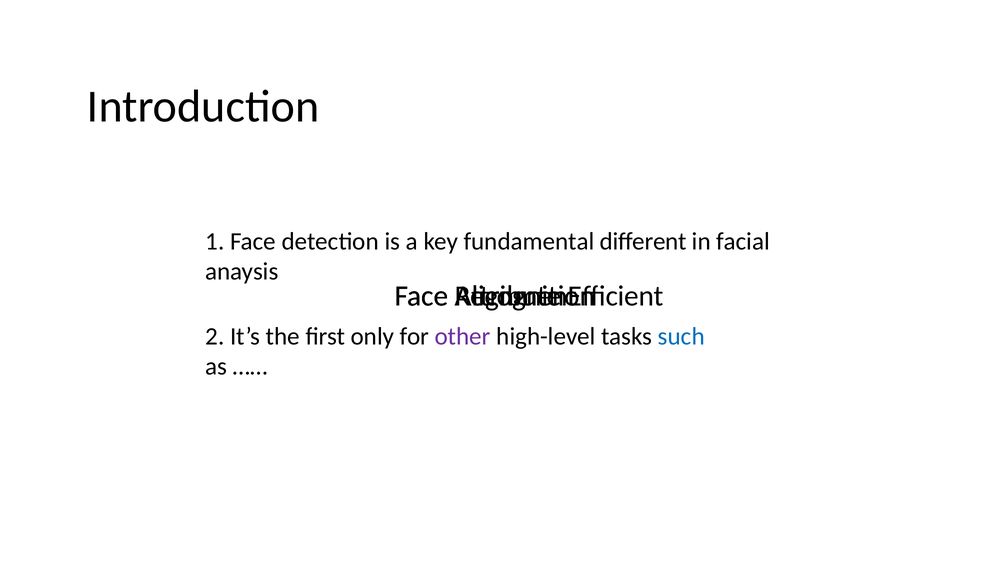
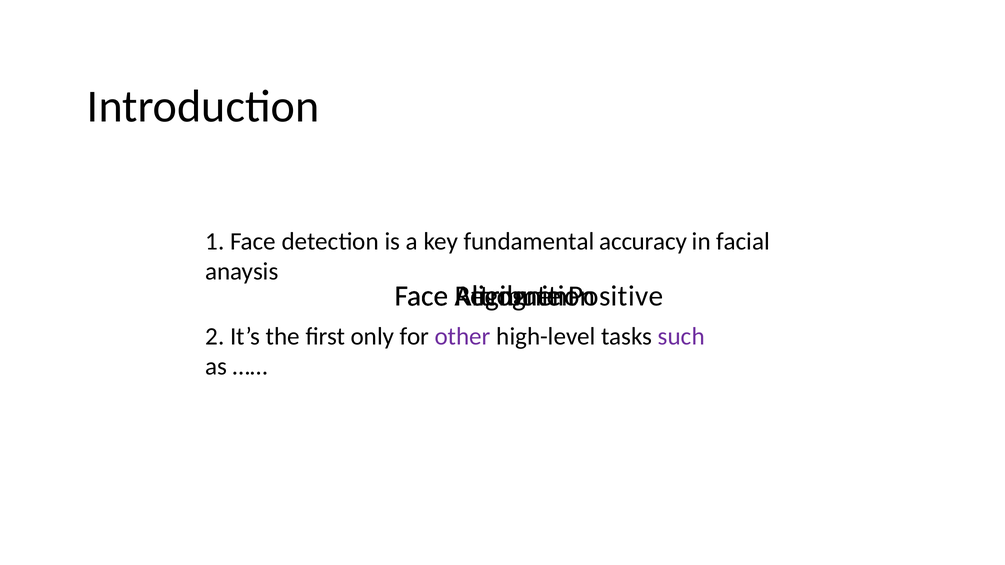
diﬀerent: diﬀerent -> accuracy (643, 241)
Eﬃcient: Eﬃcient -> Positive (616, 296)
such colour: blue -> purple (681, 337)
